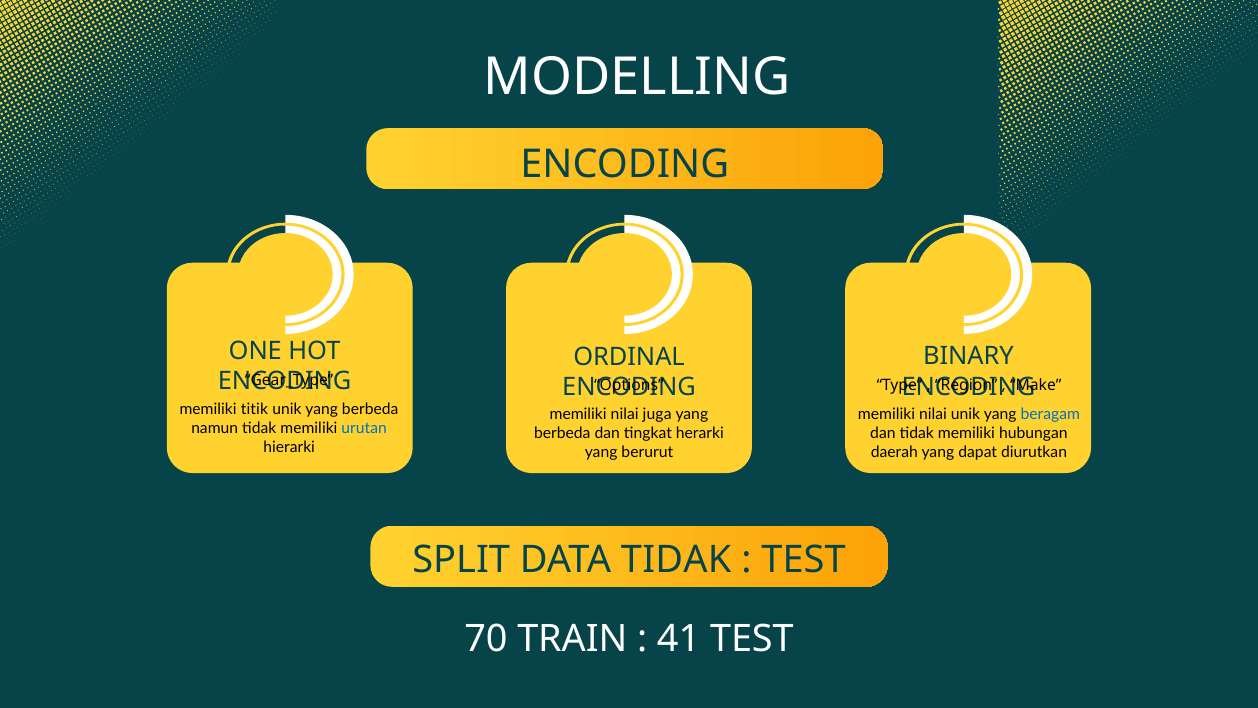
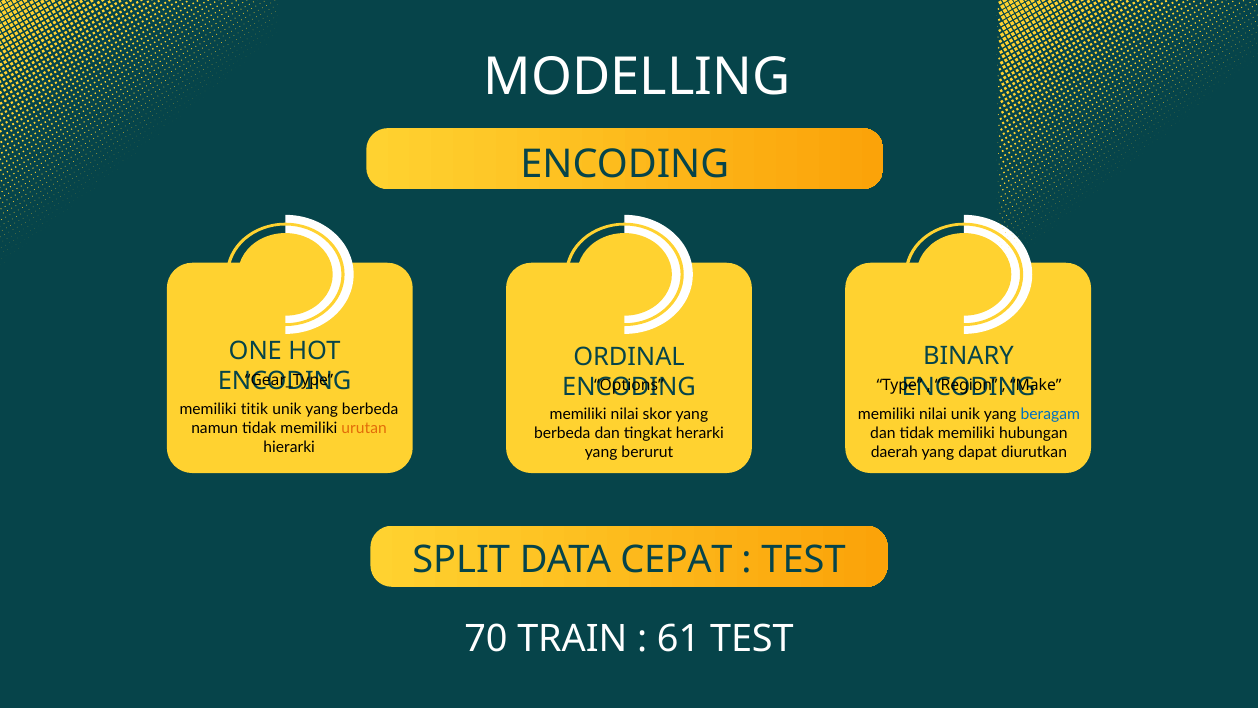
juga: juga -> skor (657, 414)
urutan colour: blue -> orange (364, 428)
DATA TIDAK: TIDAK -> CEPAT (676, 559)
41: 41 -> 61 (679, 639)
